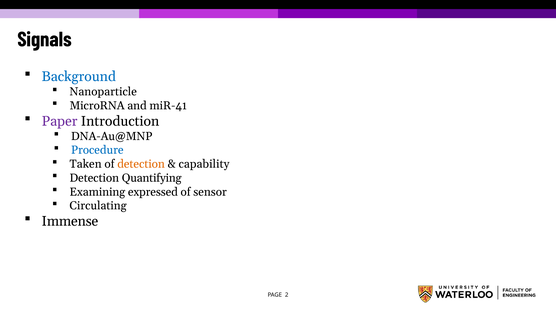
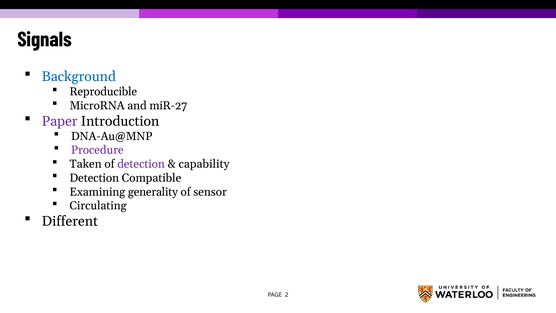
Nanoparticle: Nanoparticle -> Reproducible (103, 92)
miR-41: miR-41 -> miR-27 (168, 106)
Procedure colour: blue -> purple (97, 150)
detection colour: orange -> purple (141, 164)
Quantifying: Quantifying -> Compatible (152, 178)
expressed: expressed -> generality (153, 192)
Immense: Immense -> Different (70, 221)
